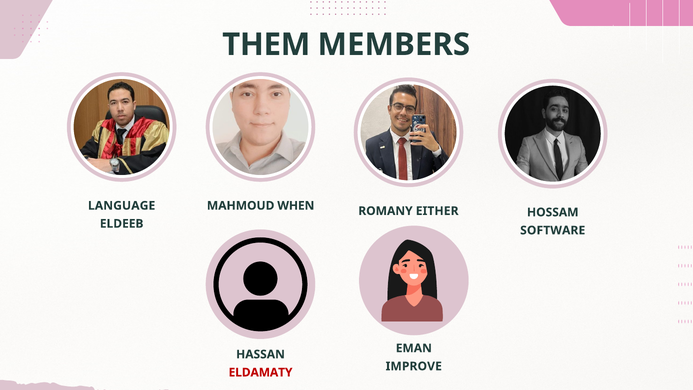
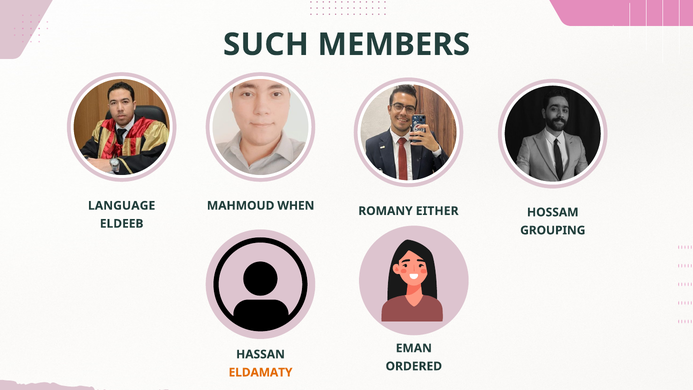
THEM: THEM -> SUCH (266, 45)
SOFTWARE: SOFTWARE -> GROUPING (553, 230)
IMPROVE: IMPROVE -> ORDERED (414, 366)
ELDAMATY colour: red -> orange (261, 372)
